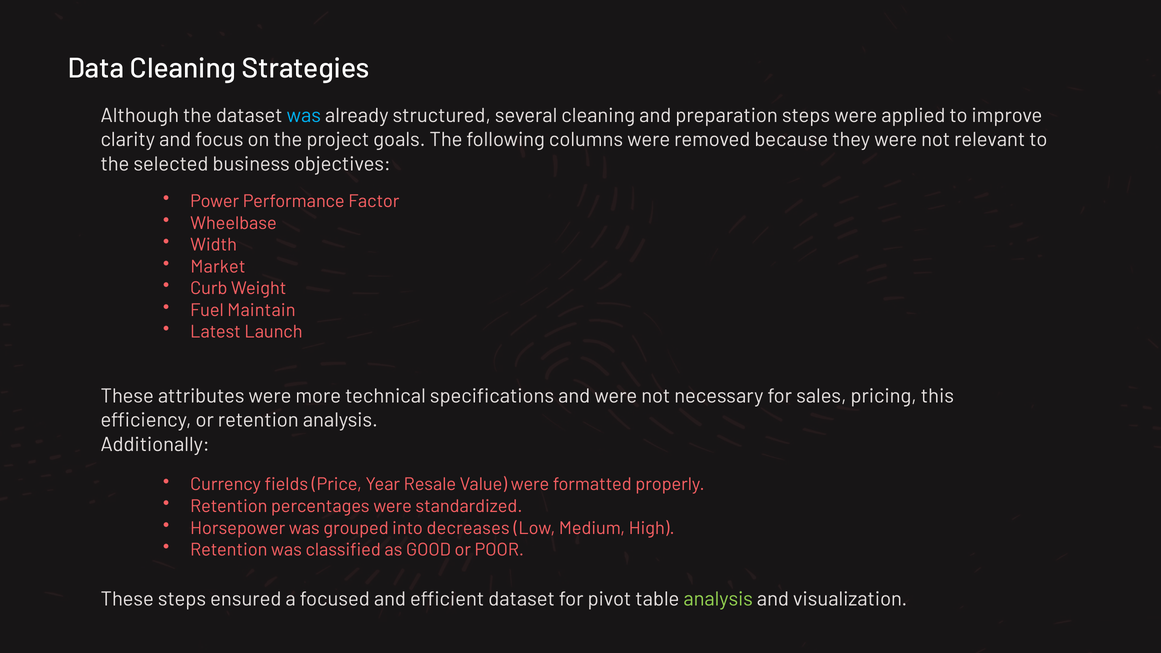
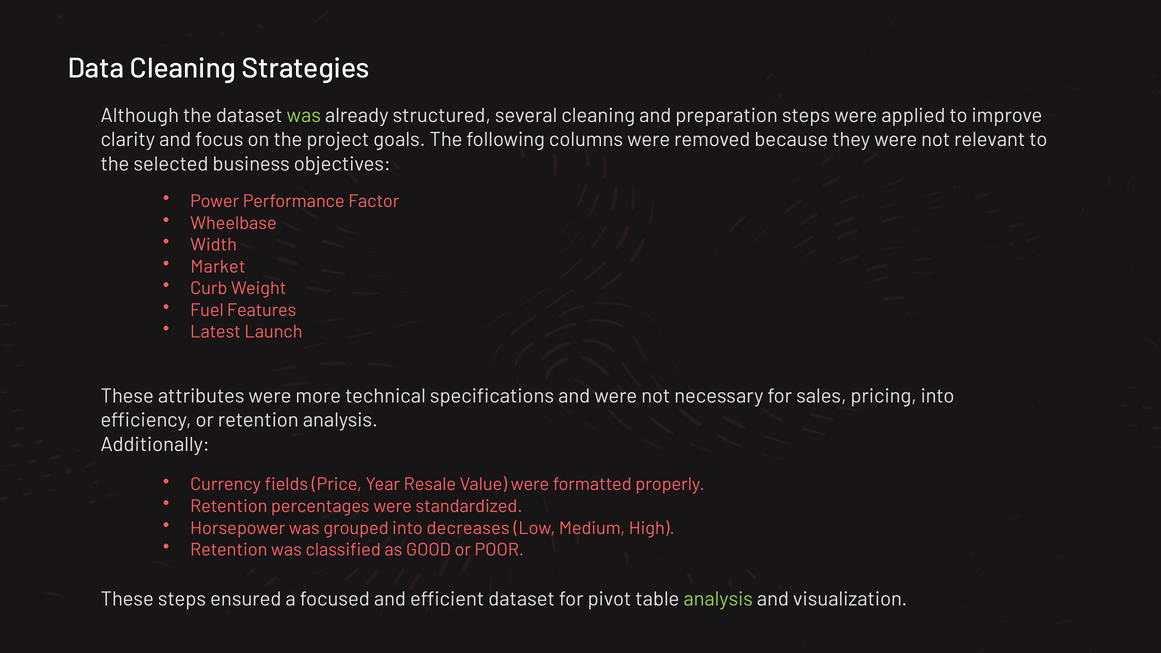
was colour: light blue -> light green (304, 116)
Maintain: Maintain -> Features (262, 310)
pricing this: this -> into (938, 396)
